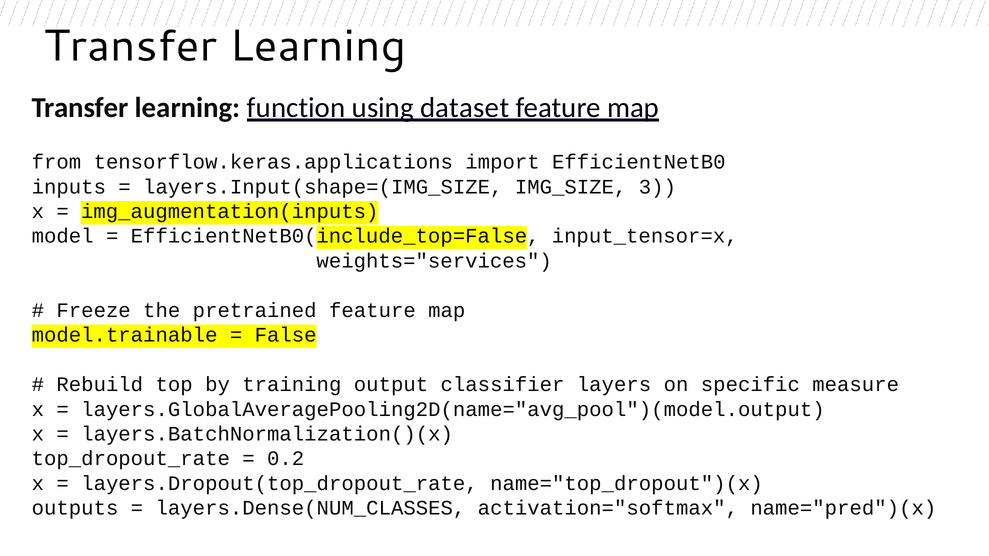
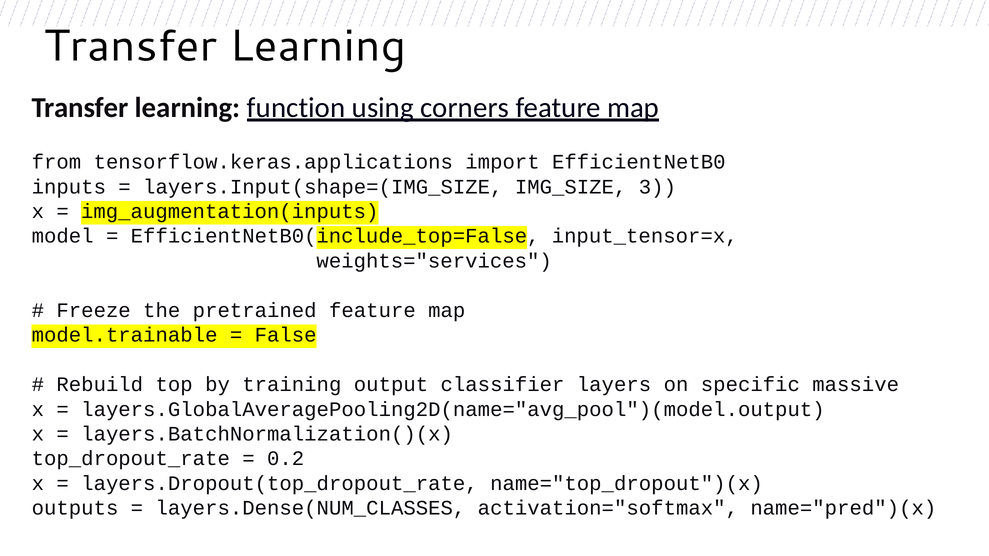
dataset: dataset -> corners (465, 108)
measure: measure -> massive (856, 385)
